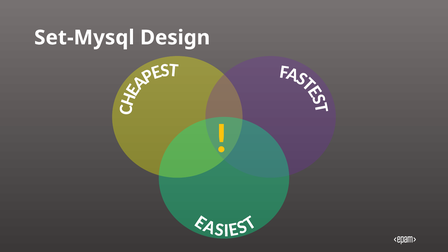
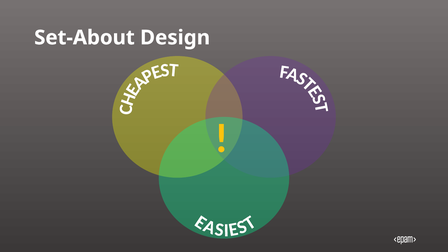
Set-Mysql: Set-Mysql -> Set-About (84, 38)
